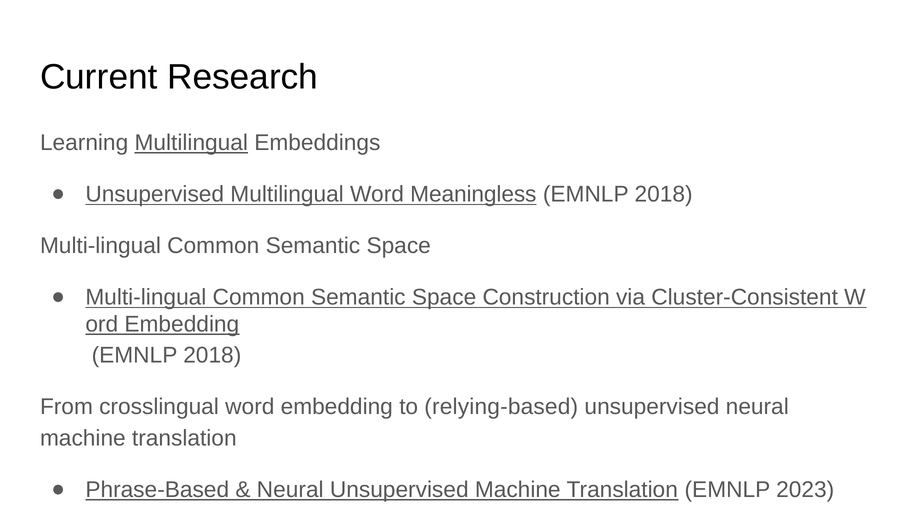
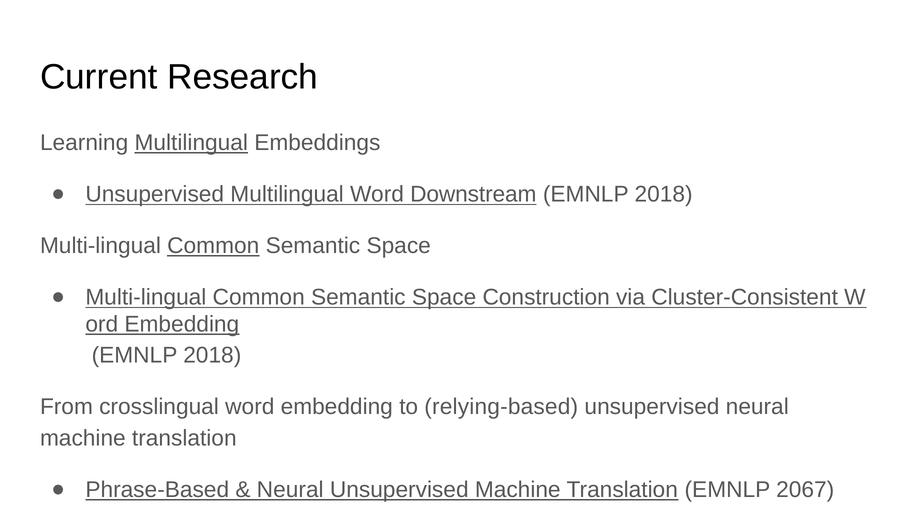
Meaningless: Meaningless -> Downstream (473, 194)
Common underline: none -> present (213, 246)
2023: 2023 -> 2067 (805, 490)
